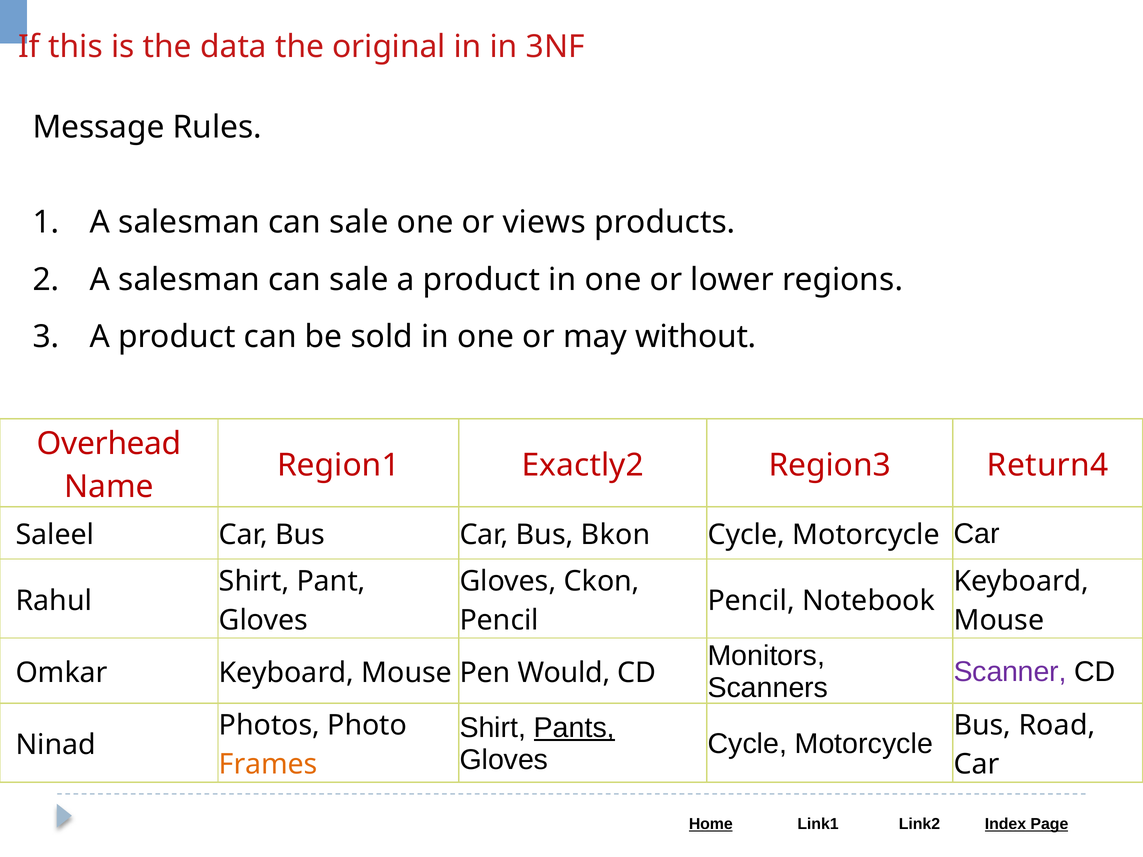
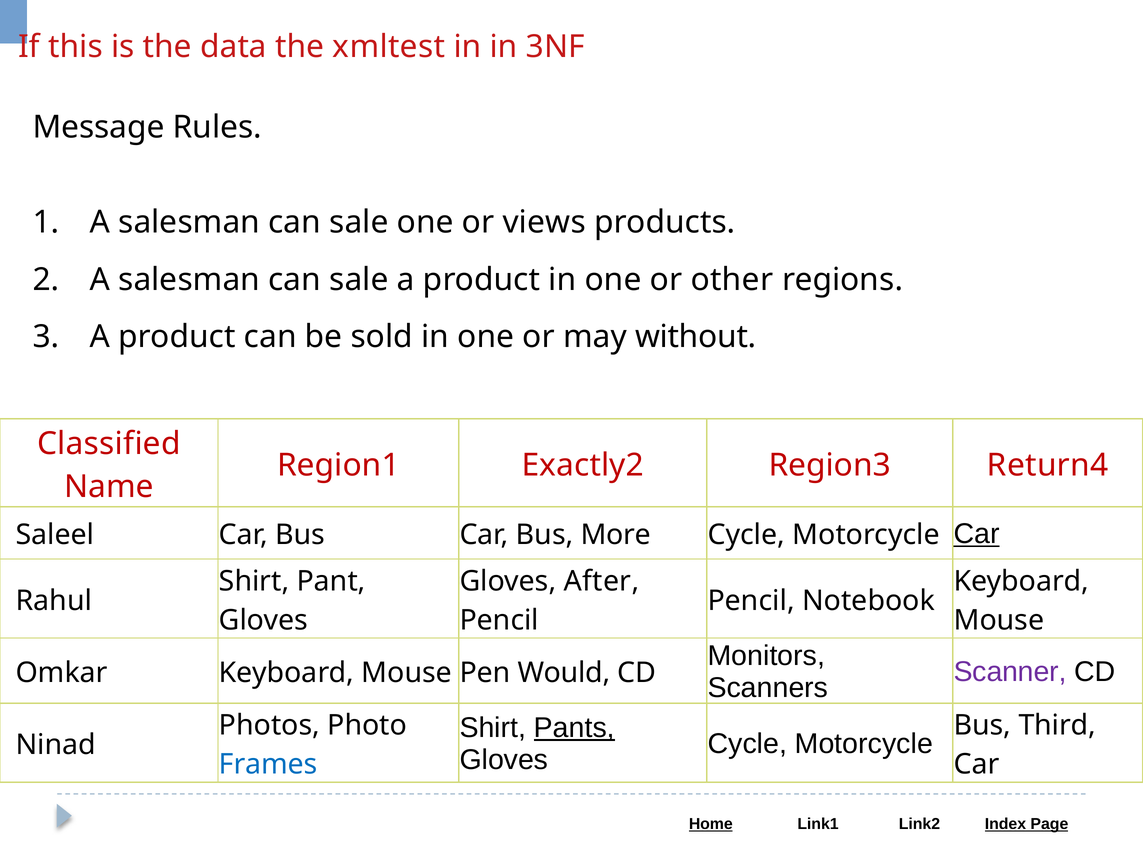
original: original -> xmltest (389, 47)
lower: lower -> other (732, 280)
Overhead: Overhead -> Classified (109, 444)
Bkon: Bkon -> More (616, 535)
Car underline: none -> present (977, 534)
Ckon: Ckon -> After (602, 581)
Road: Road -> Third (1057, 726)
Frames colour: orange -> blue (268, 764)
